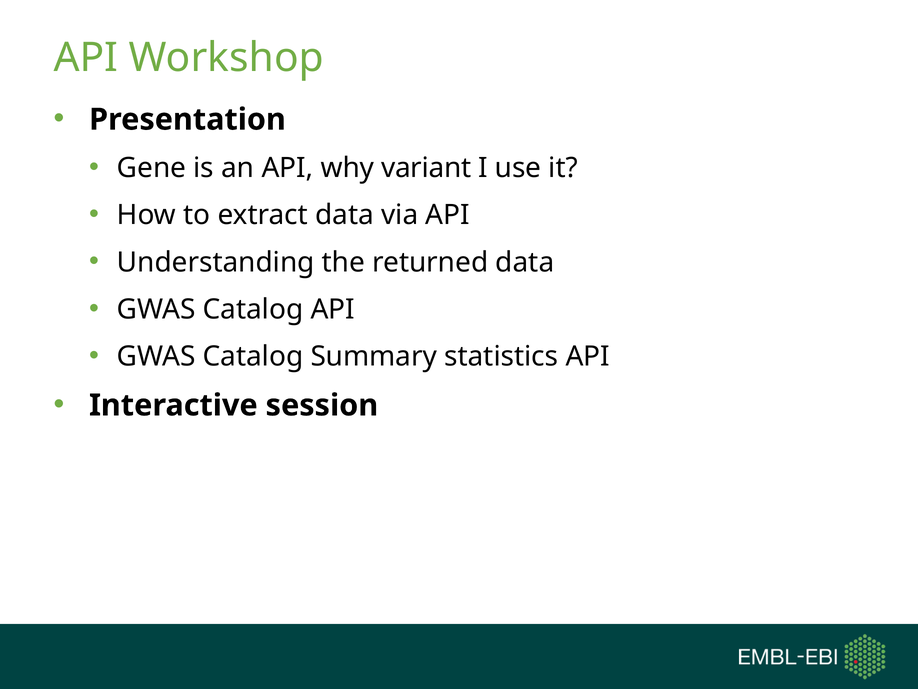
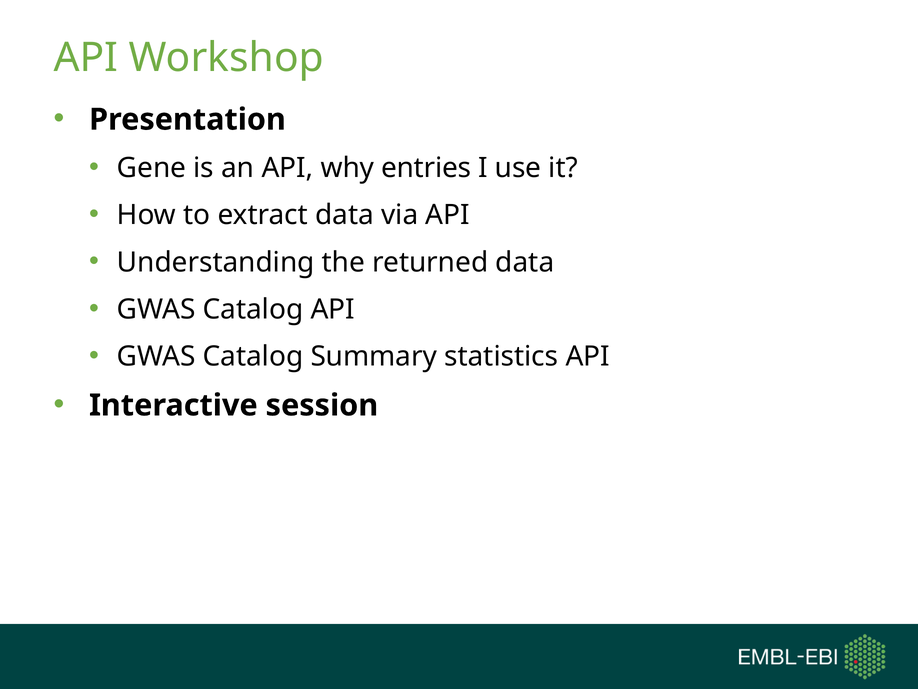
variant: variant -> entries (426, 168)
